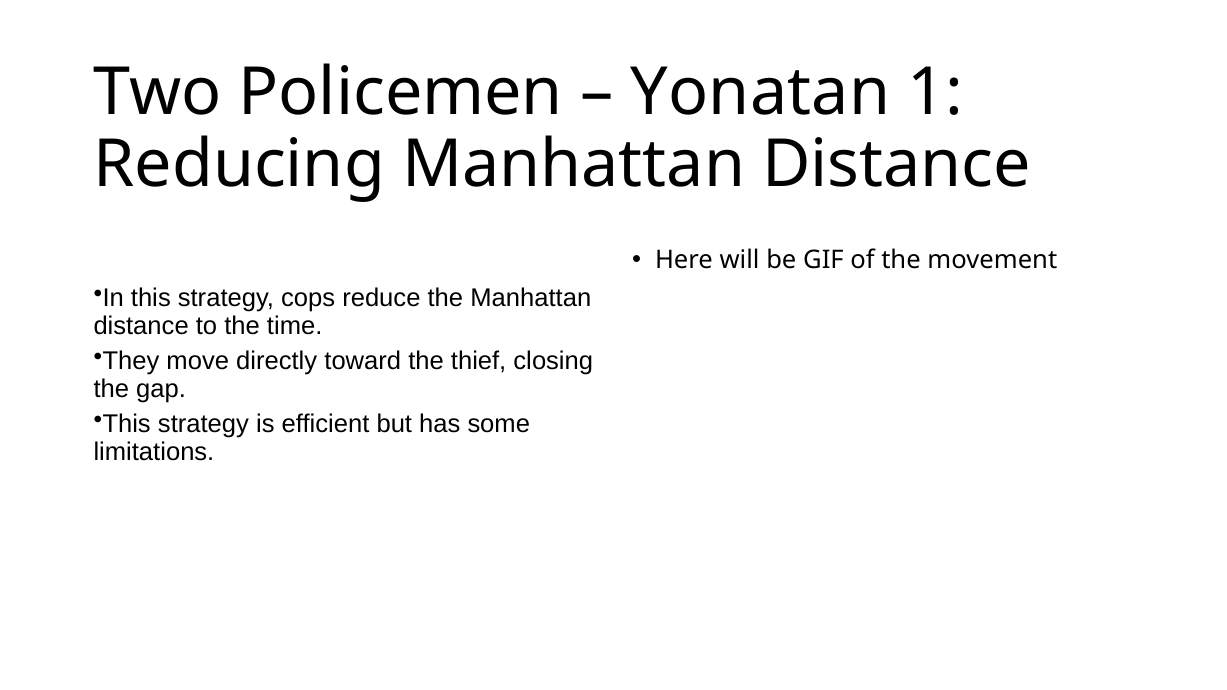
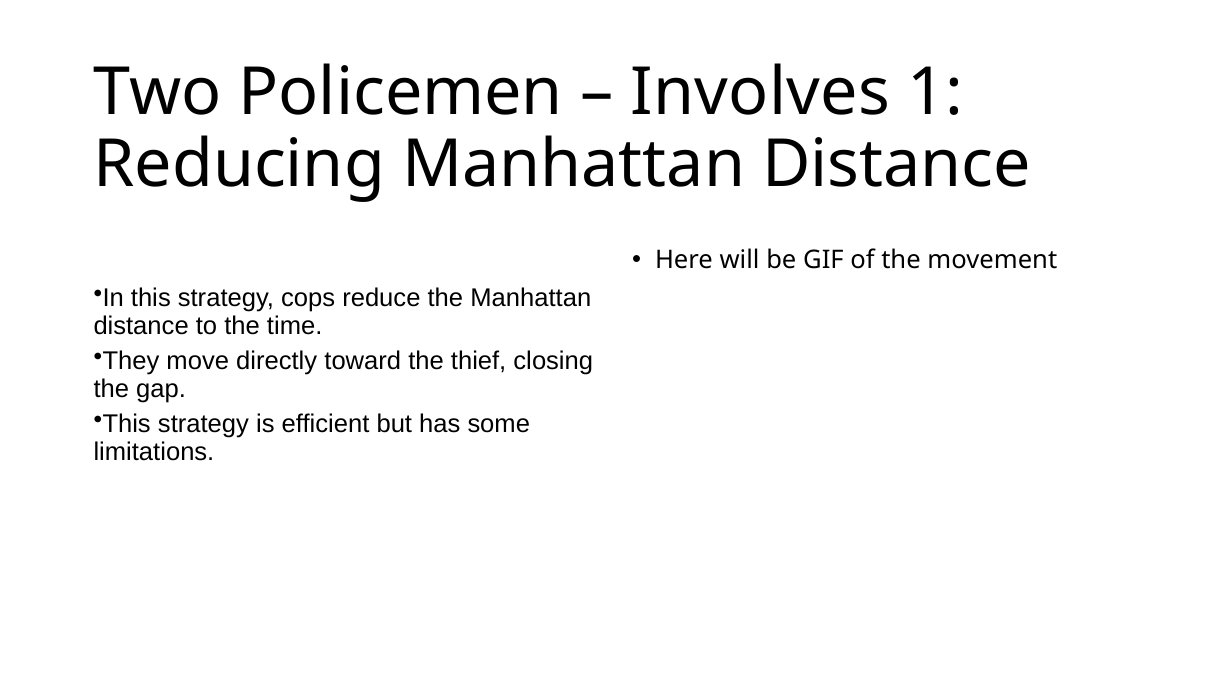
Yonatan: Yonatan -> Involves (760, 92)
